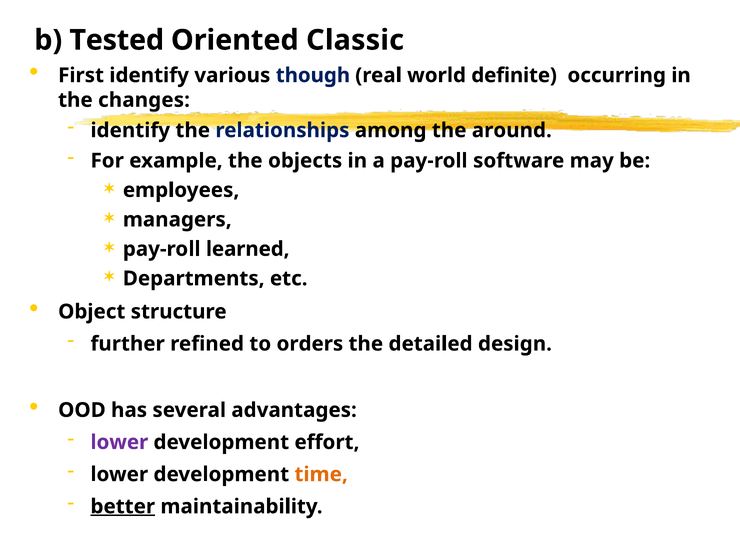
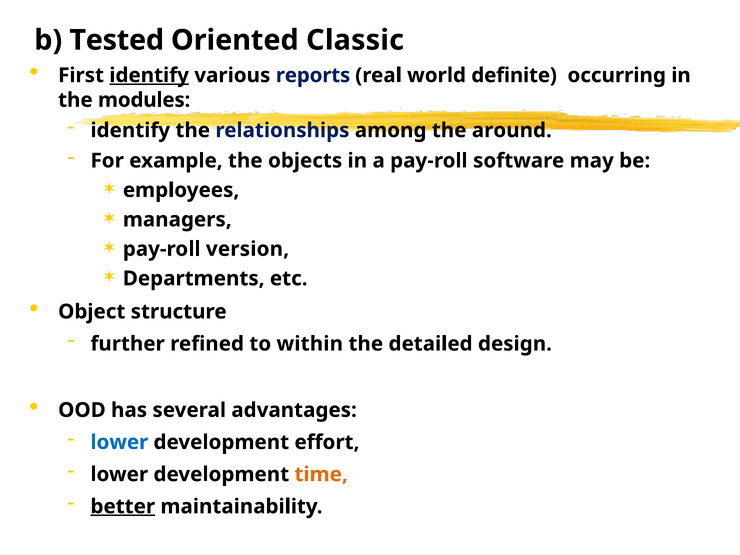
identify underline: none -> present (149, 75)
though: though -> reports (313, 75)
changes: changes -> modules (144, 100)
learned: learned -> version (248, 249)
orders: orders -> within (310, 344)
lower colour: purple -> blue (119, 442)
